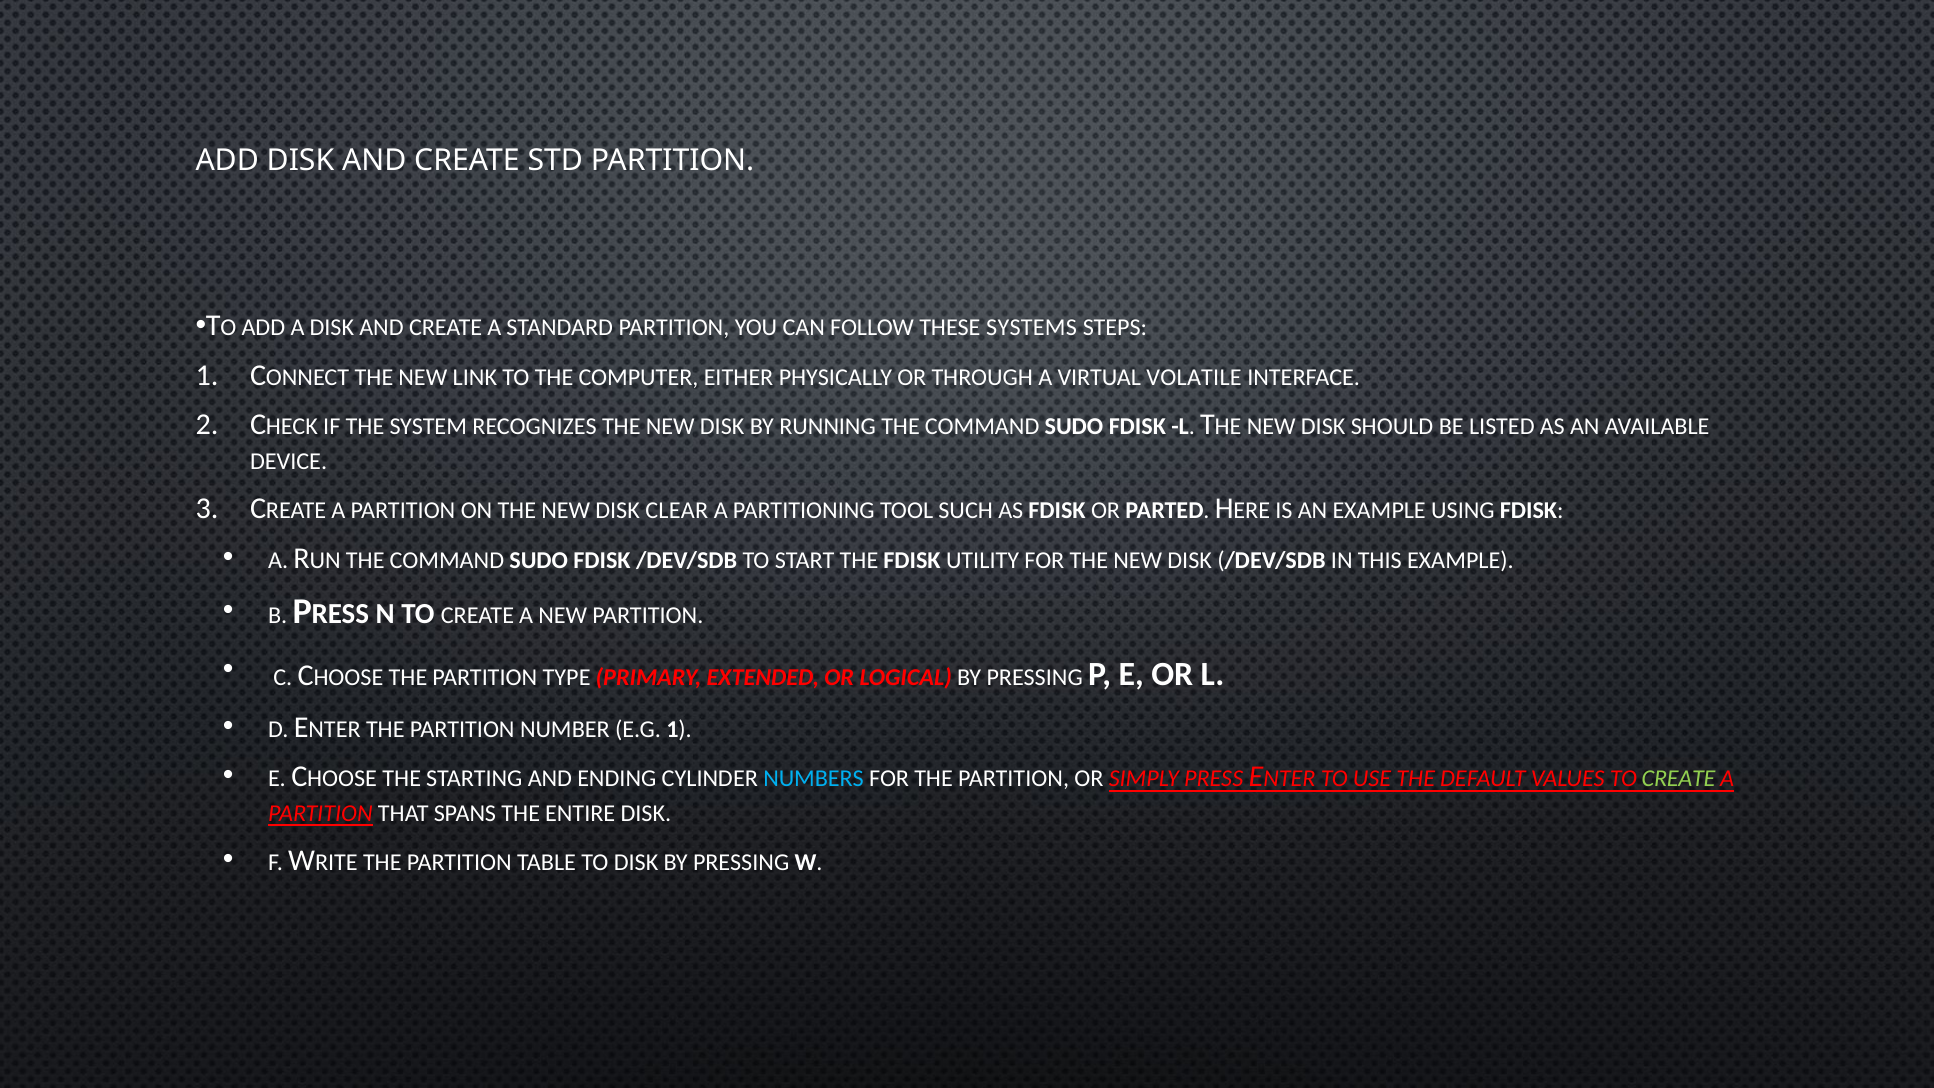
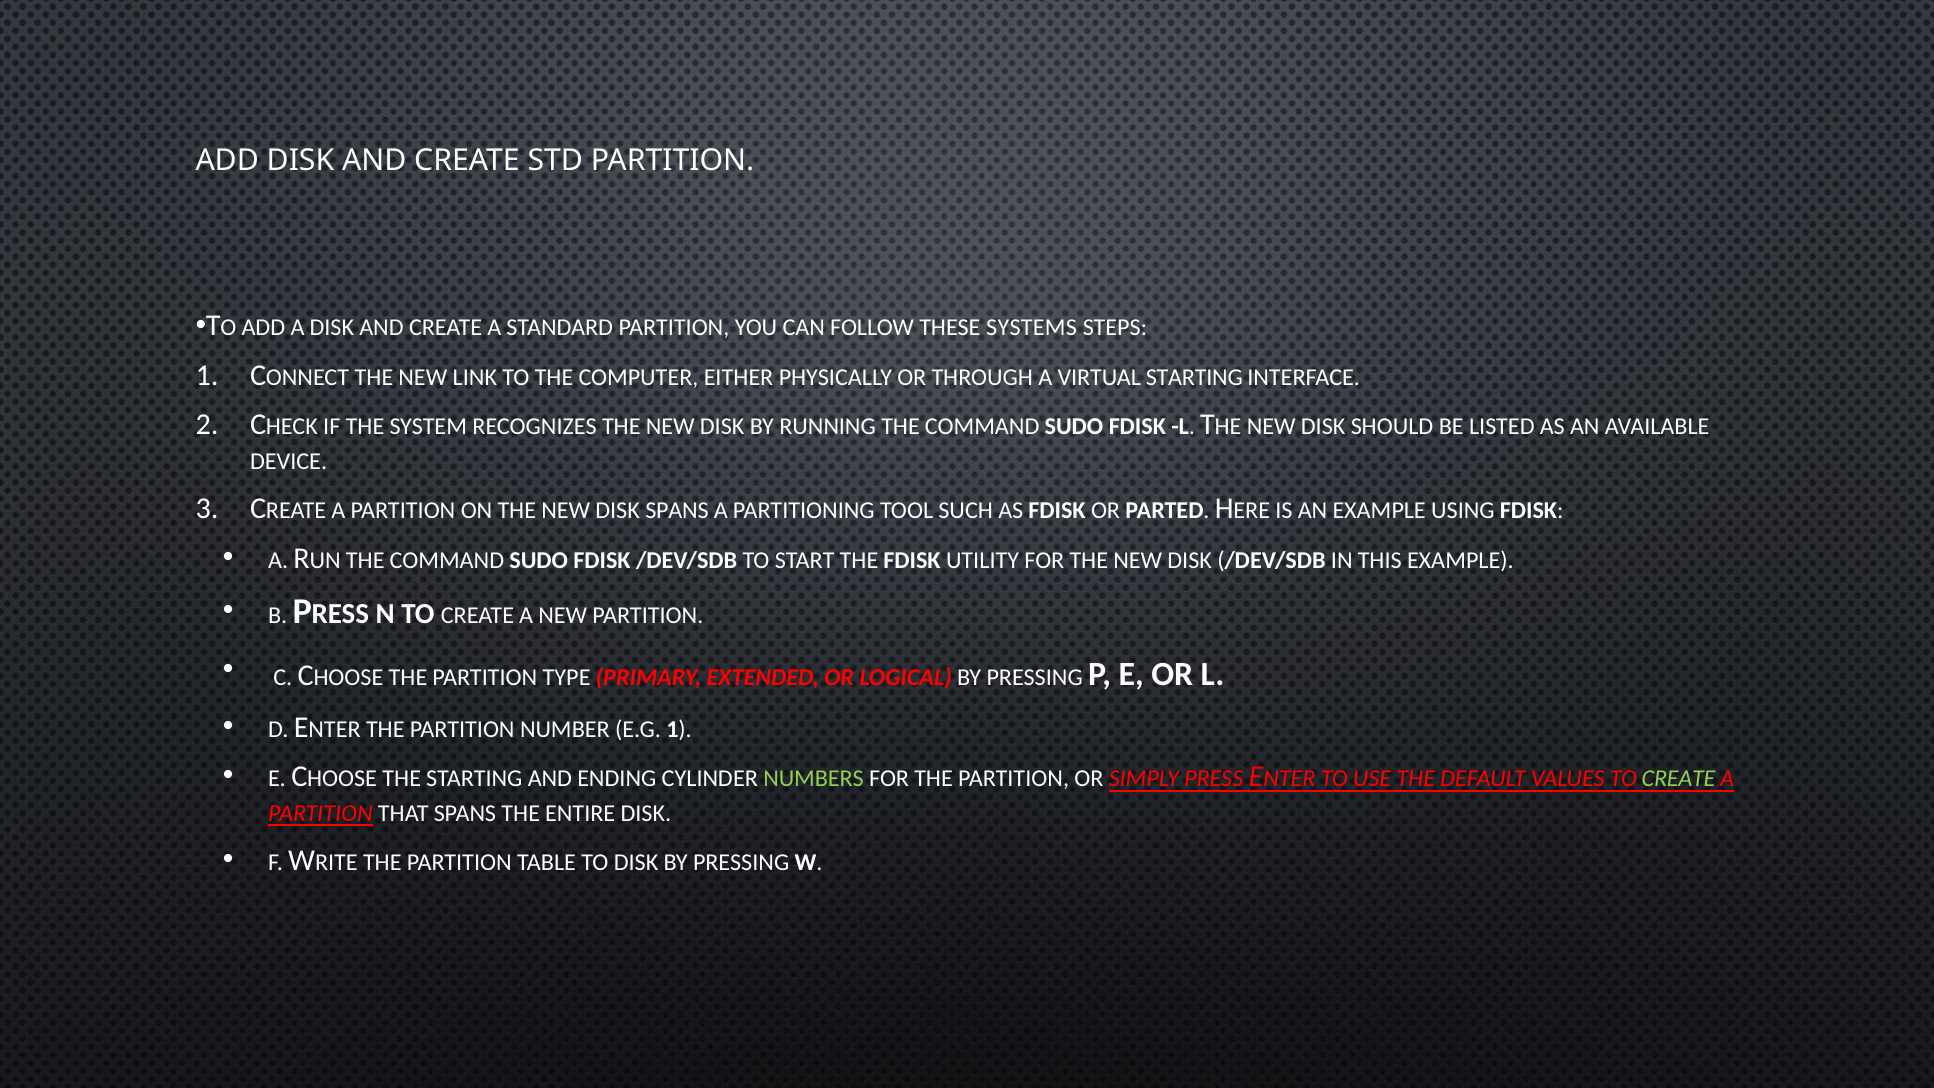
VIRTUAL VOLATILE: VOLATILE -> STARTING (1194, 377)
DISK CLEAR: CLEAR -> SPANS (677, 511)
NUMBERS colour: light blue -> light green (814, 779)
